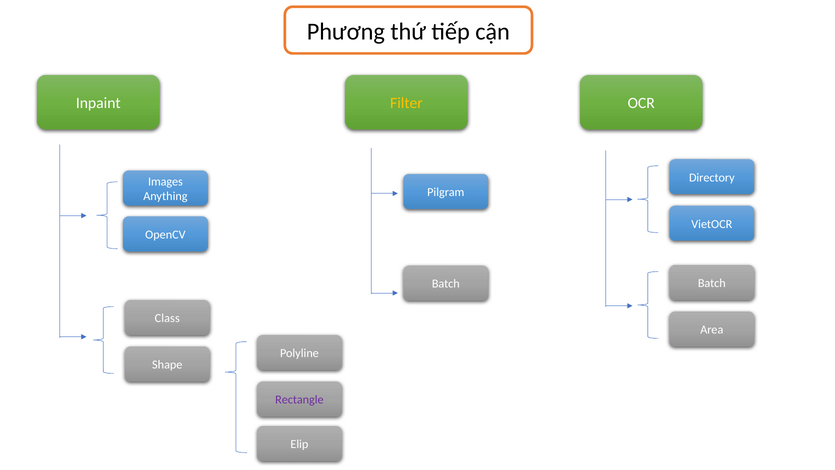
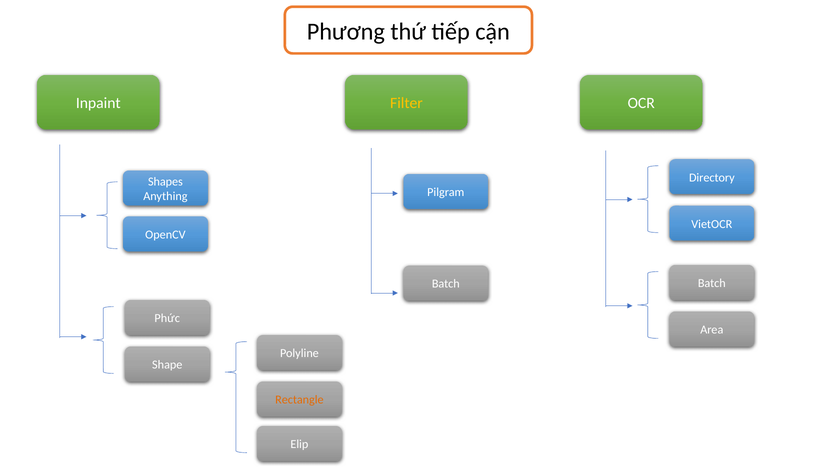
Images: Images -> Shapes (165, 181)
Class: Class -> Phức (167, 318)
Rectangle colour: purple -> orange (299, 400)
